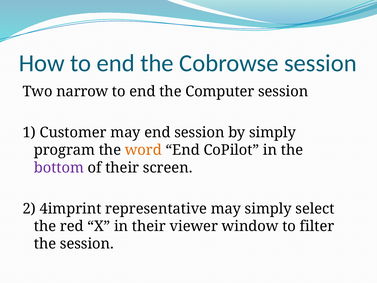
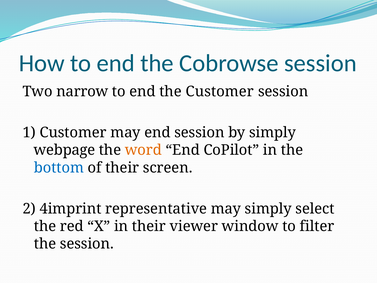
the Computer: Computer -> Customer (220, 91)
program: program -> webpage (65, 150)
bottom colour: purple -> blue (59, 168)
